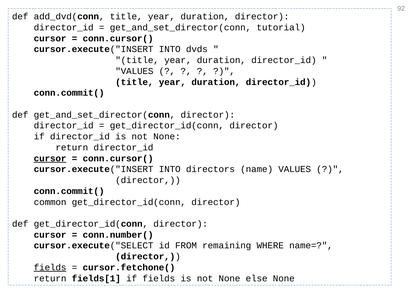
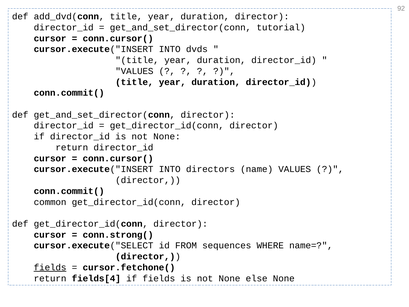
cursor underline: present -> none (50, 158)
conn.number(: conn.number( -> conn.strong( (118, 235)
remaining: remaining -> sequences (227, 245)
fields[1: fields[1 -> fields[4 (96, 278)
